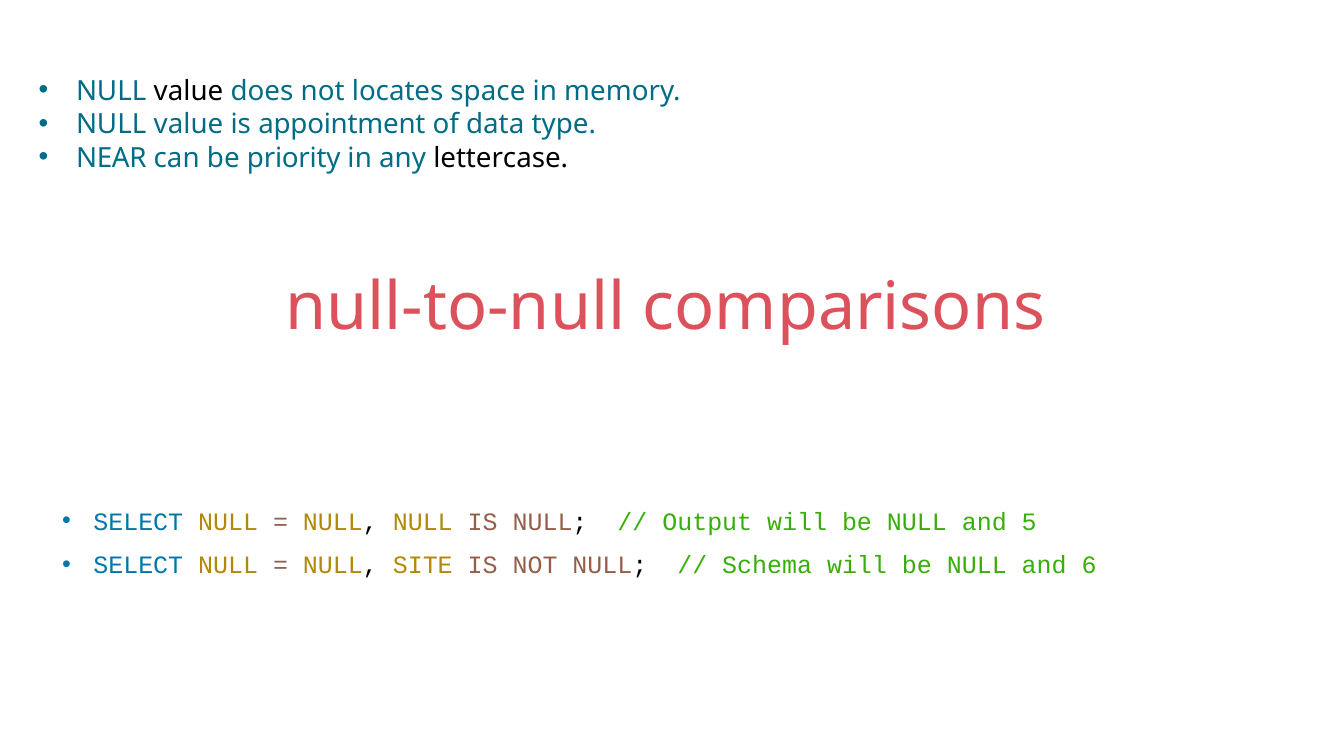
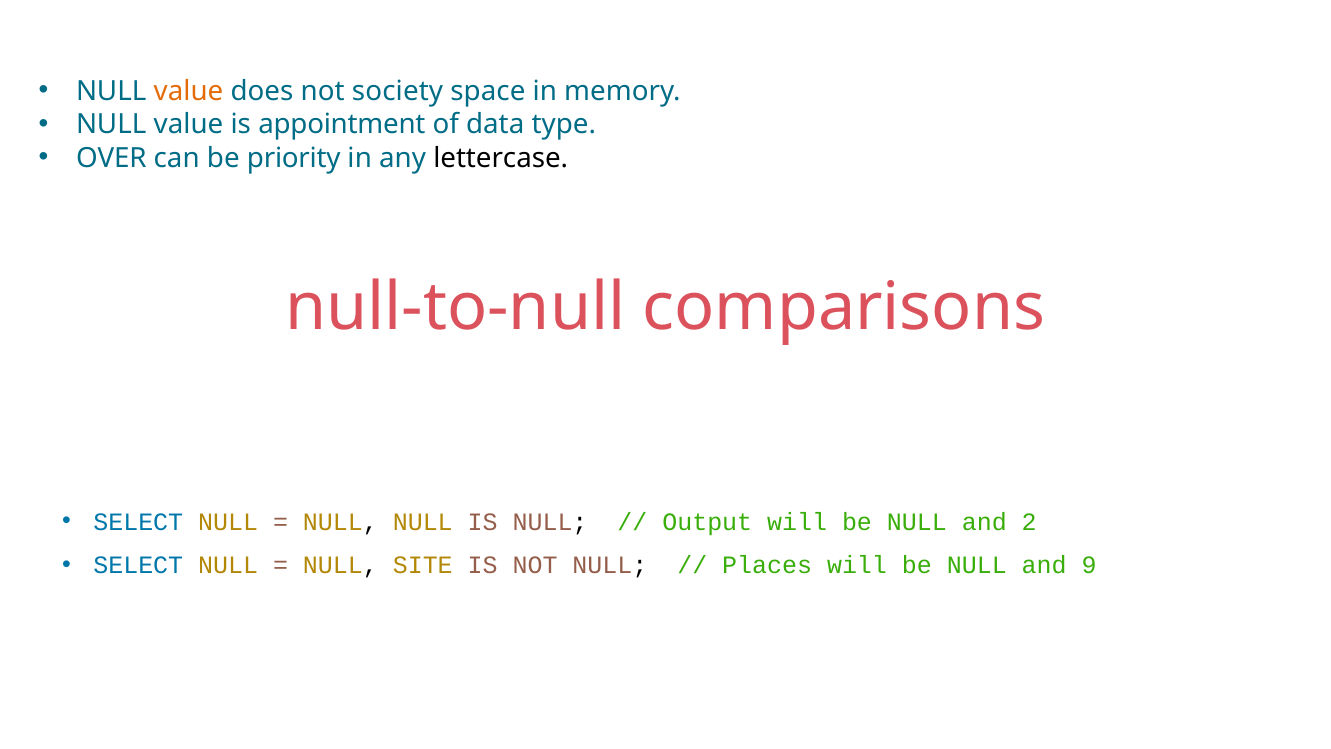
value colour: black -> orange (189, 91)
locates: locates -> society (398, 91)
NEAR: NEAR -> OVER (111, 158)
5: 5 -> 2 (1029, 522)
Schema: Schema -> Places (767, 565)
6: 6 -> 9 (1089, 565)
